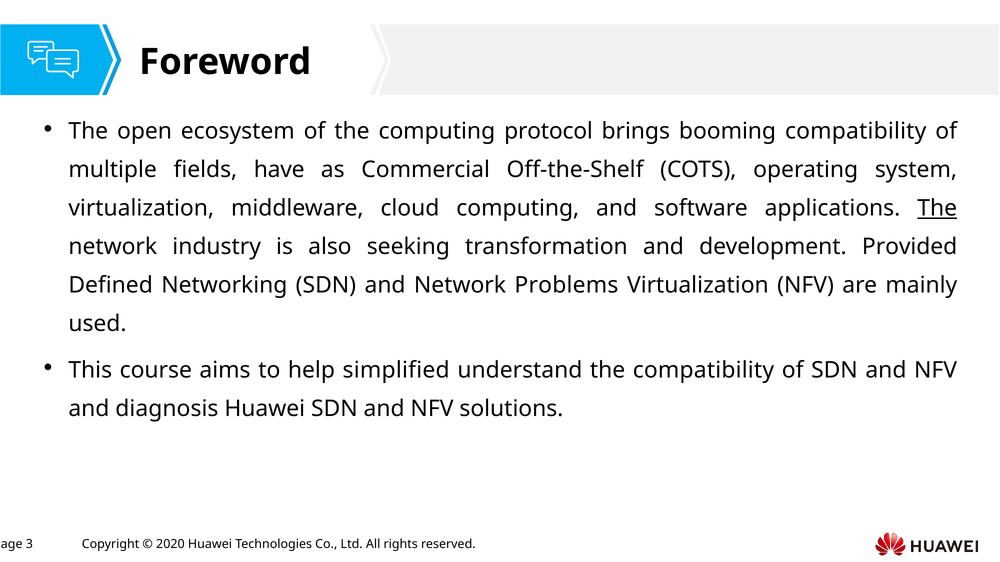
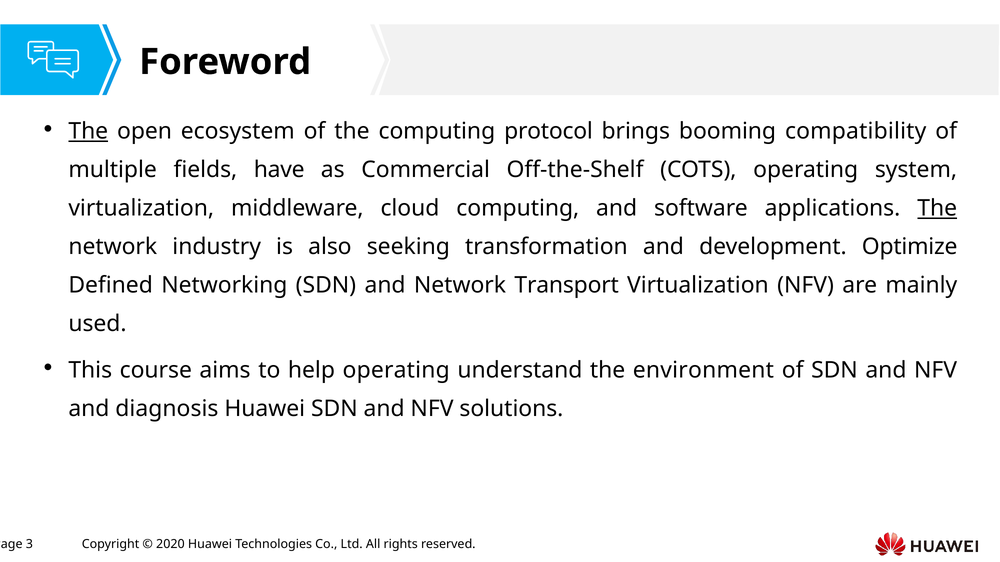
The underline: none -> present (88, 132)
Provided: Provided -> Optimize (910, 247)
Problems: Problems -> Transport (567, 285)
help simplified: simplified -> operating (396, 371)
the compatibility: compatibility -> environment (703, 371)
